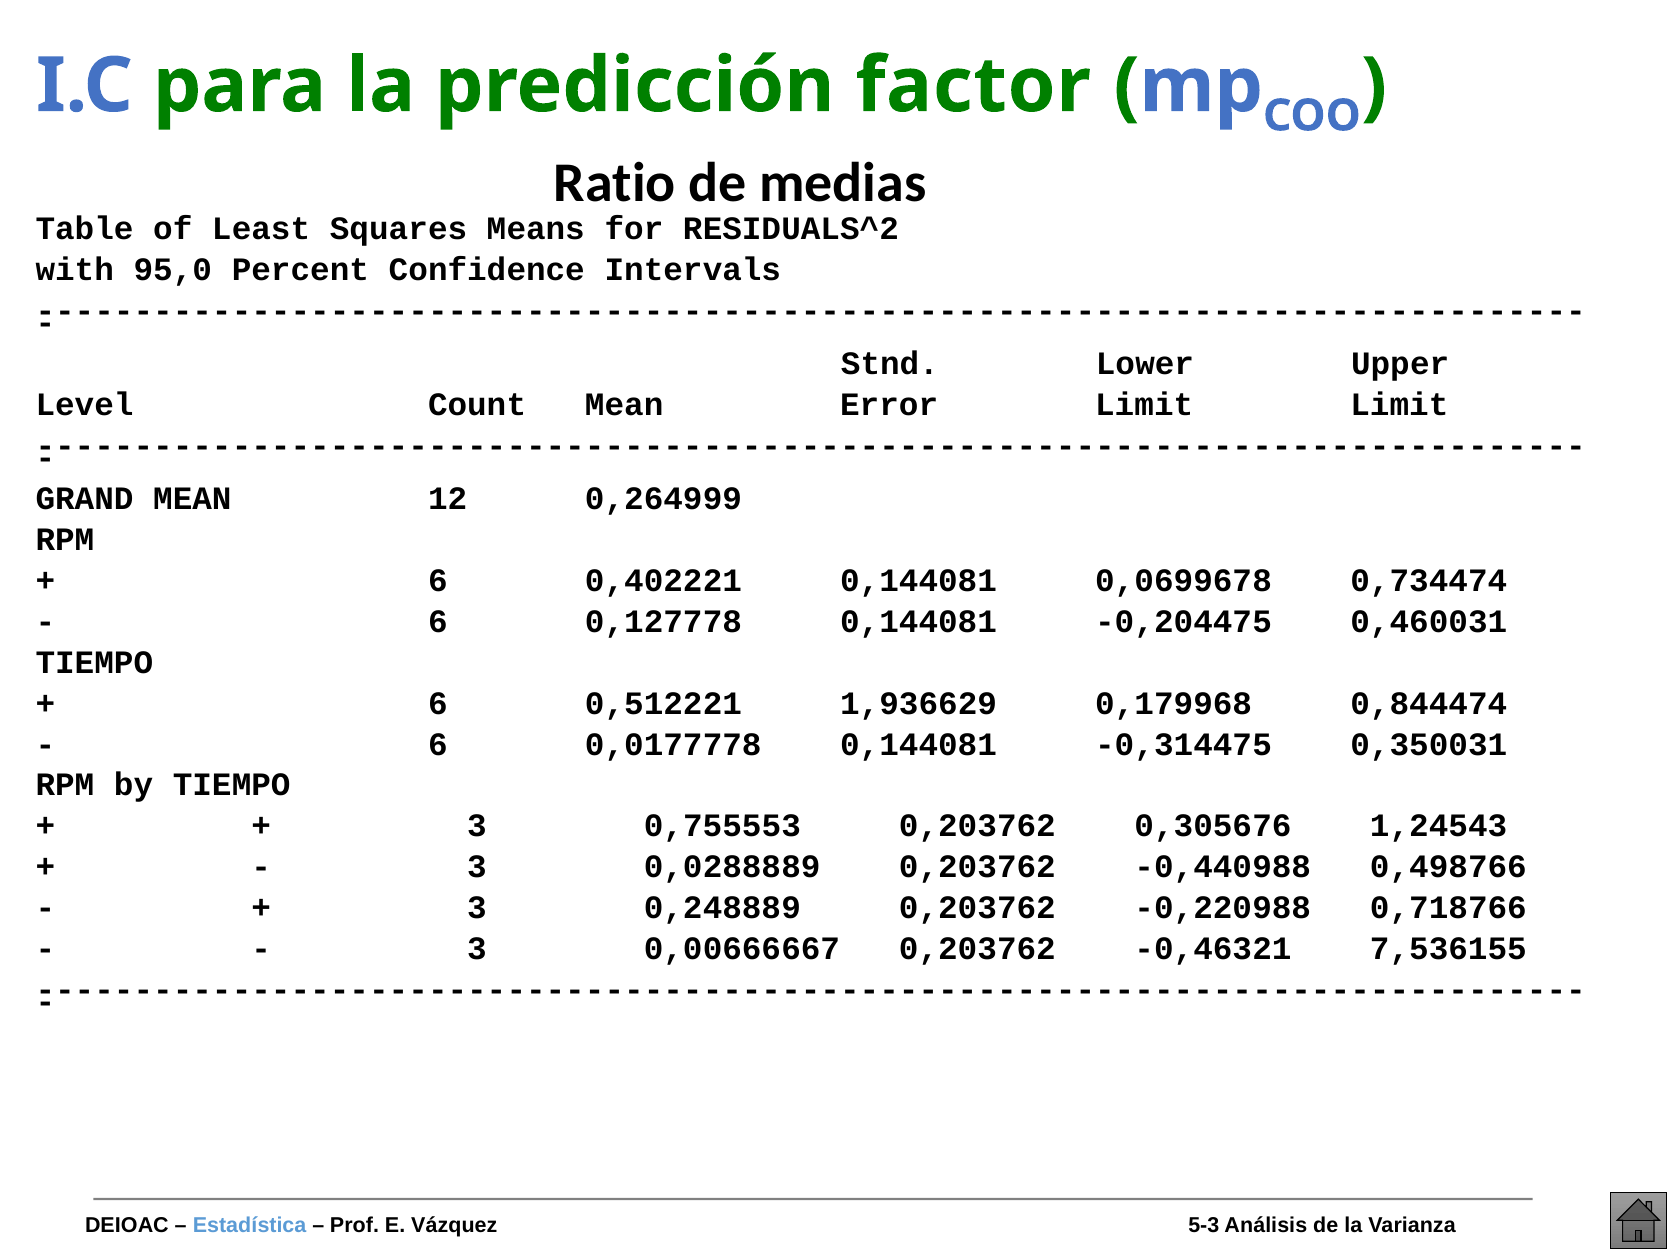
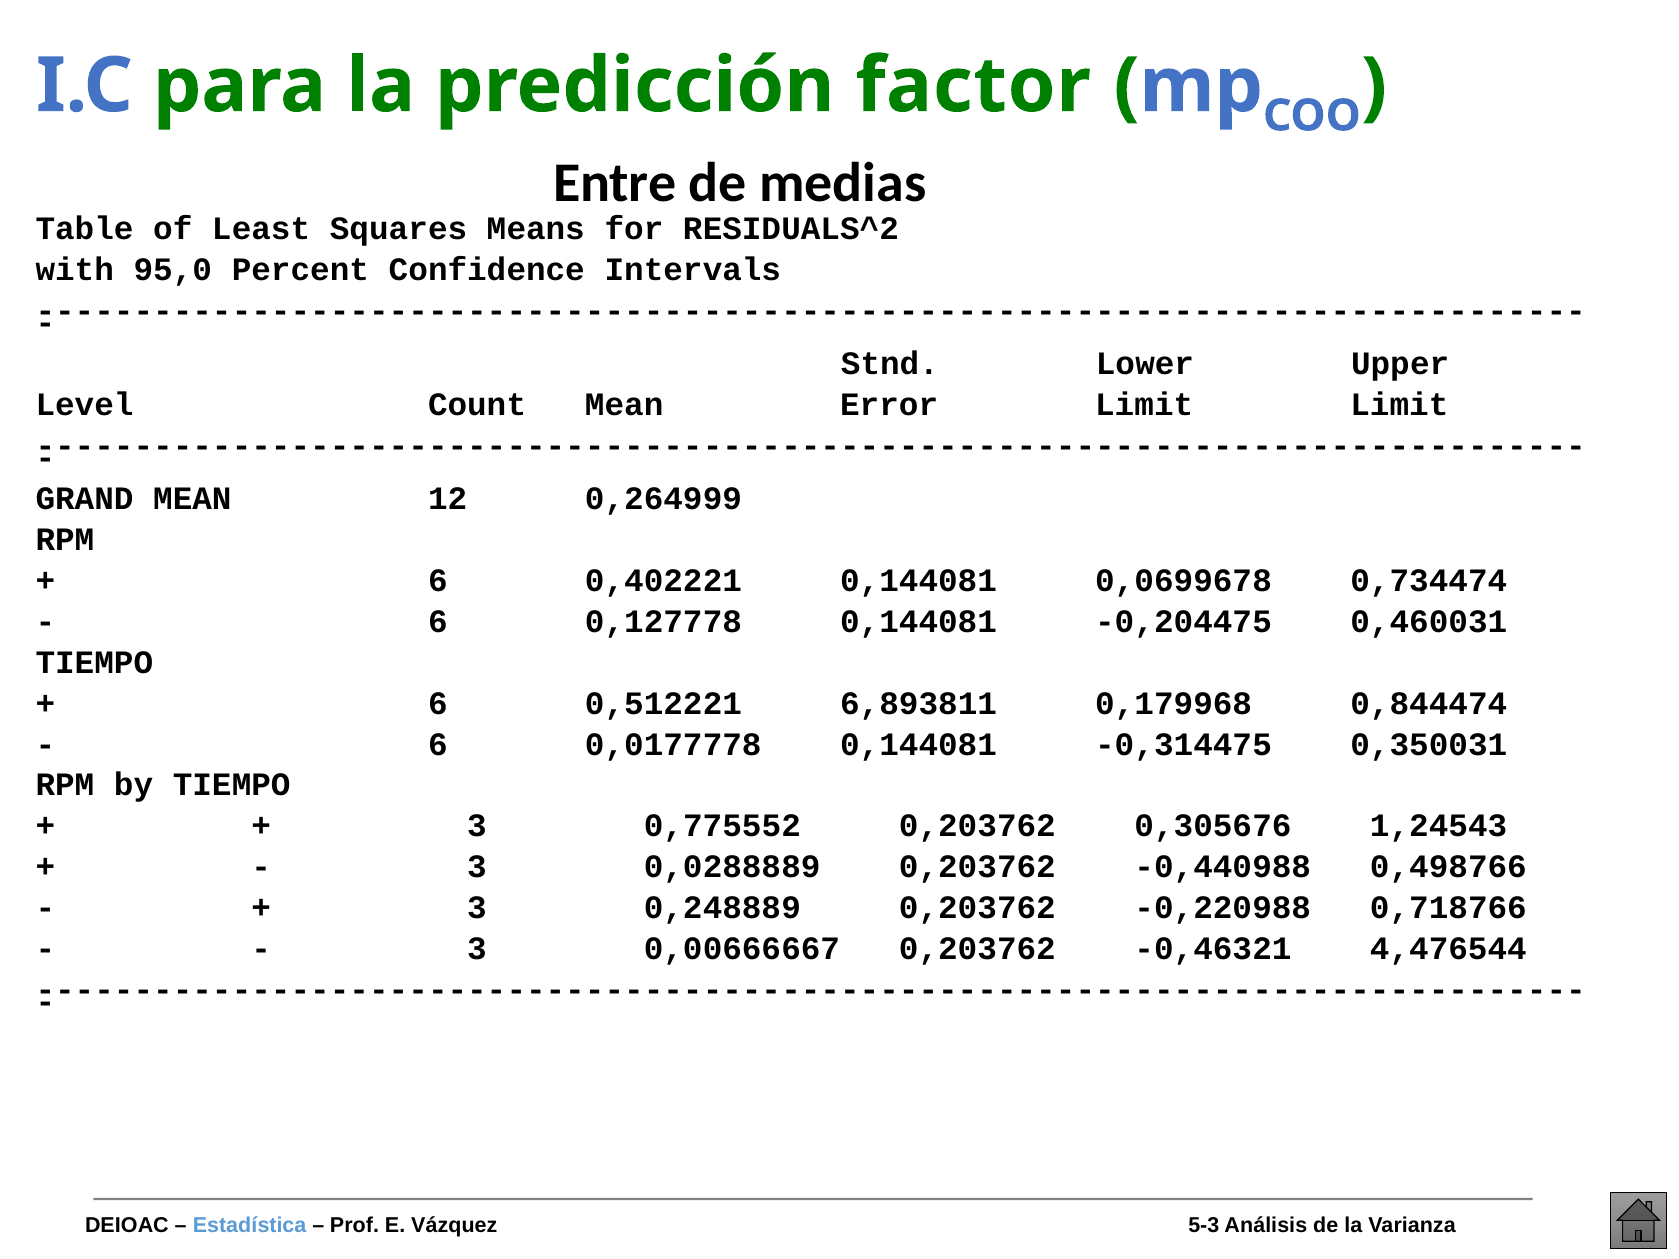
Ratio: Ratio -> Entre (615, 183)
1,936629: 1,936629 -> 6,893811 (919, 703)
0,755553: 0,755553 -> 0,775552 (722, 826)
7,536155: 7,536155 -> 4,476544 (1448, 949)
